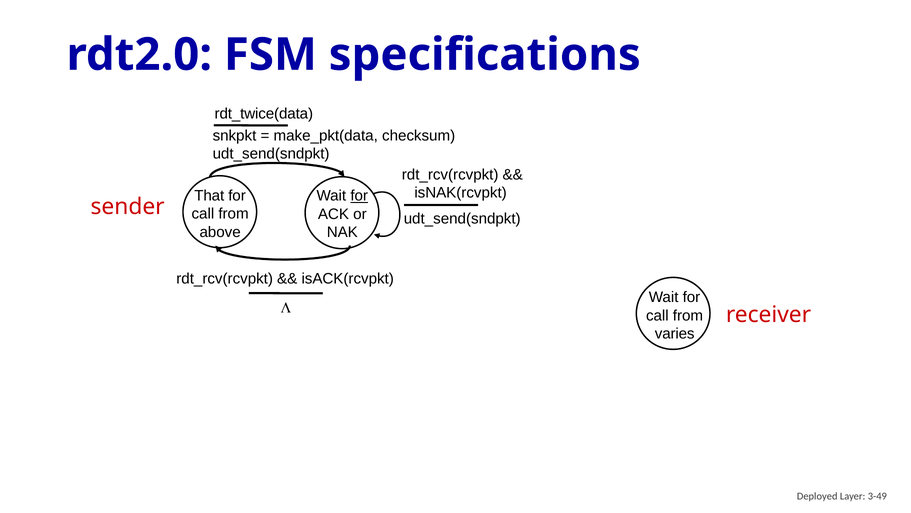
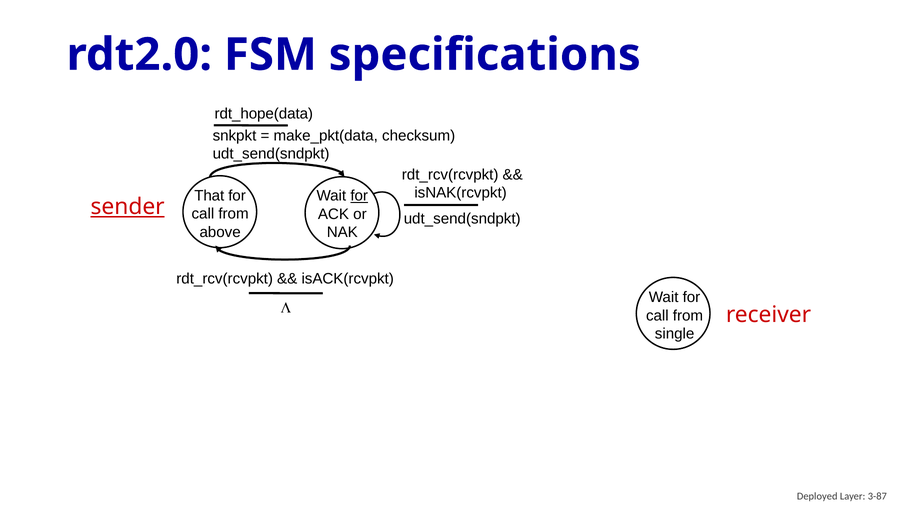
rdt_twice(data: rdt_twice(data -> rdt_hope(data (264, 114)
sender underline: none -> present (128, 207)
varies: varies -> single (675, 333)
3-49: 3-49 -> 3-87 (877, 496)
